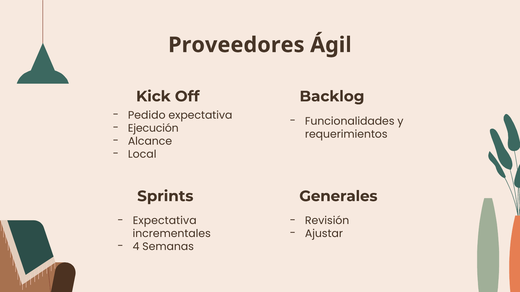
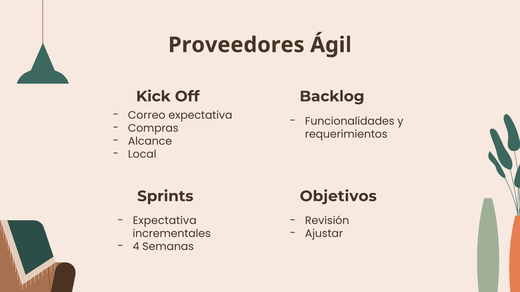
Pedido: Pedido -> Correo (147, 115)
Ejecución: Ejecución -> Compras (153, 128)
Generales: Generales -> Objetivos (338, 197)
